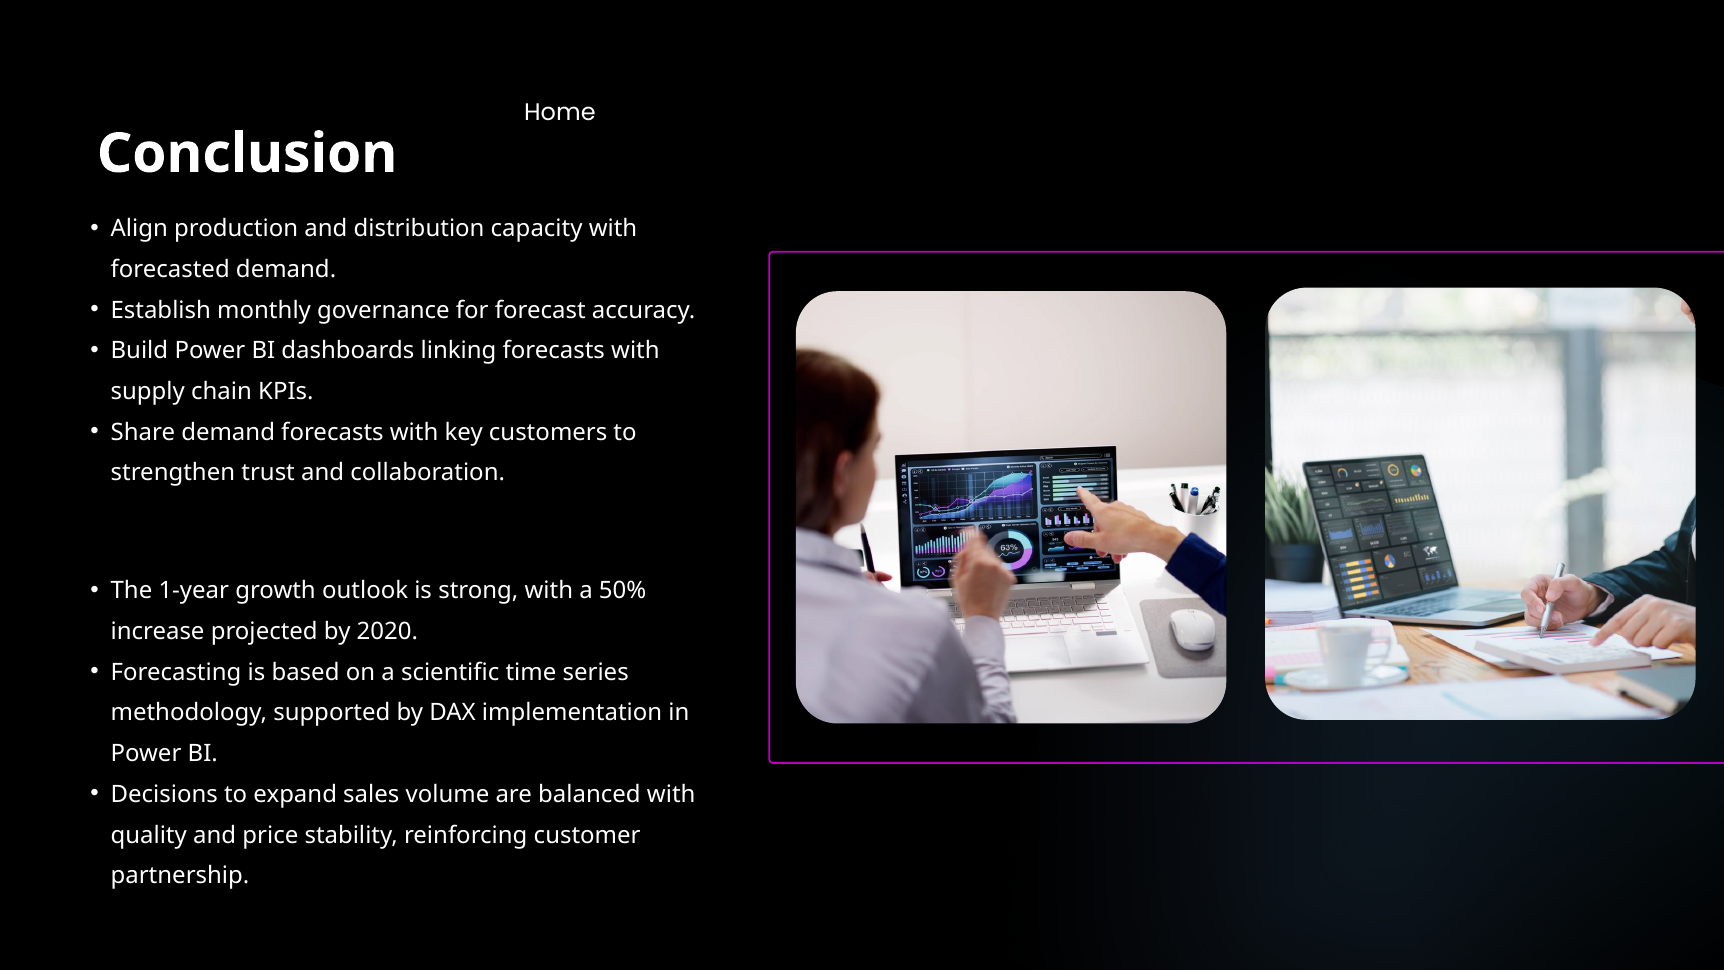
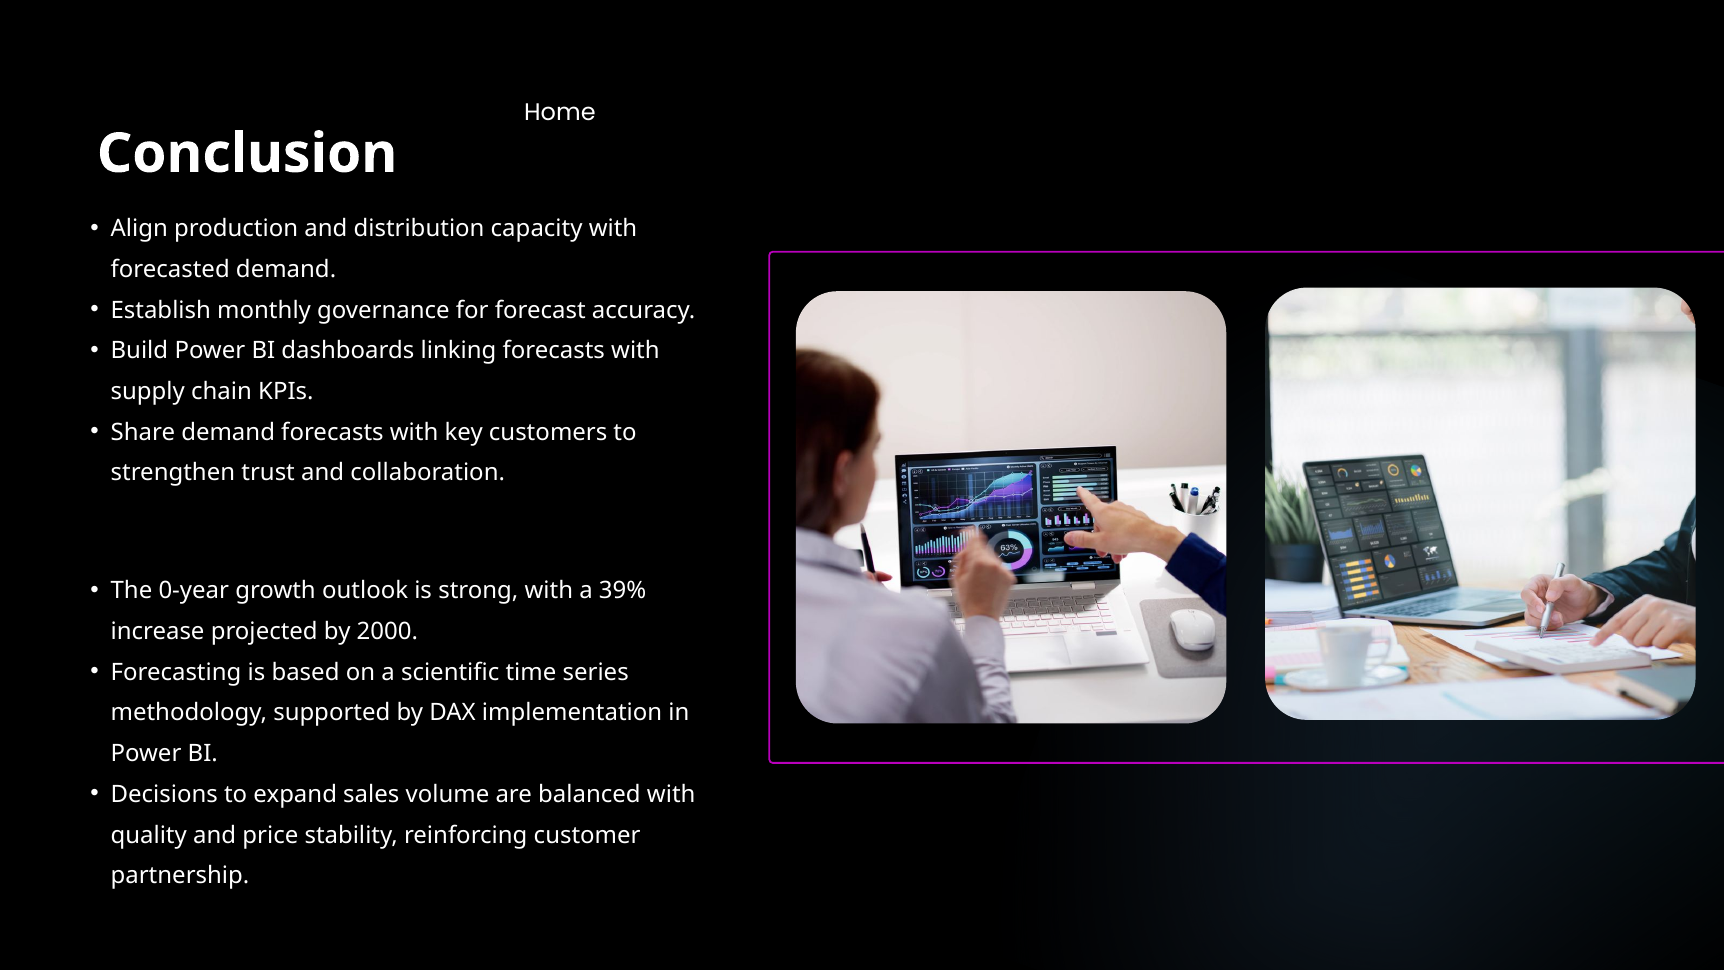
1-year: 1-year -> 0-year (194, 591)
50%: 50% -> 39% (623, 591)
2020: 2020 -> 2000 (387, 631)
